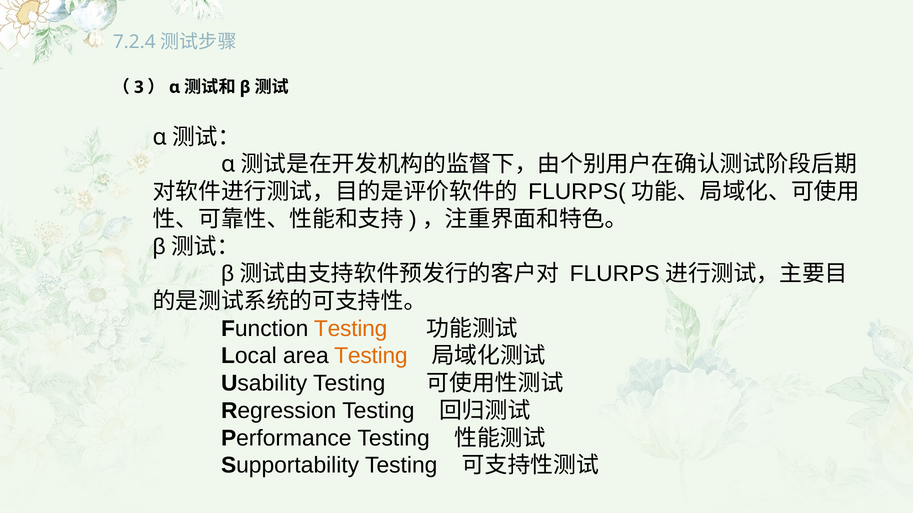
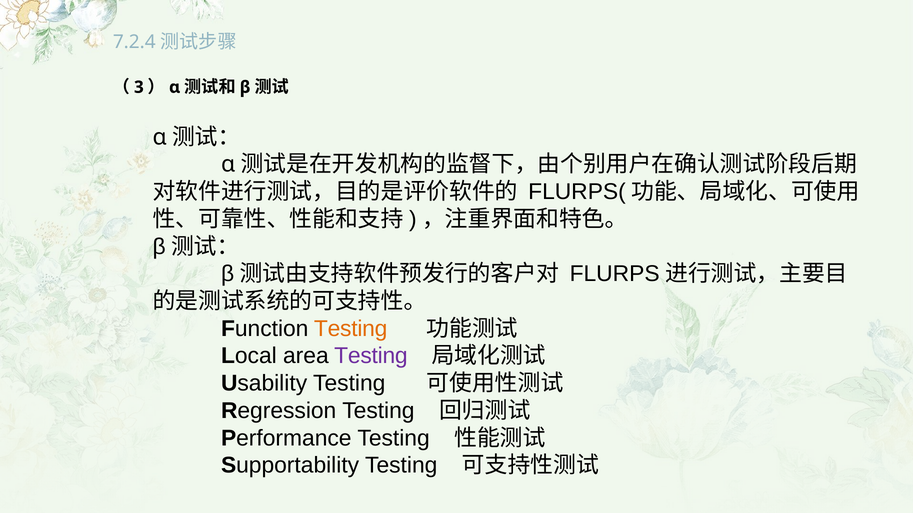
Testing colour: orange -> purple (371, 356)
